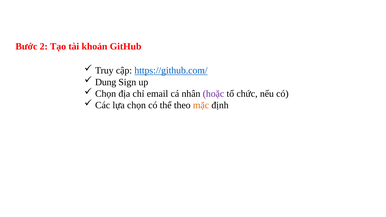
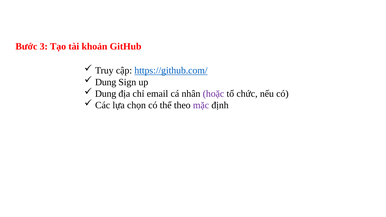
2: 2 -> 3 (44, 46)
Chọn: Chọn -> Dung (106, 94)
mặc colour: orange -> purple (201, 105)
